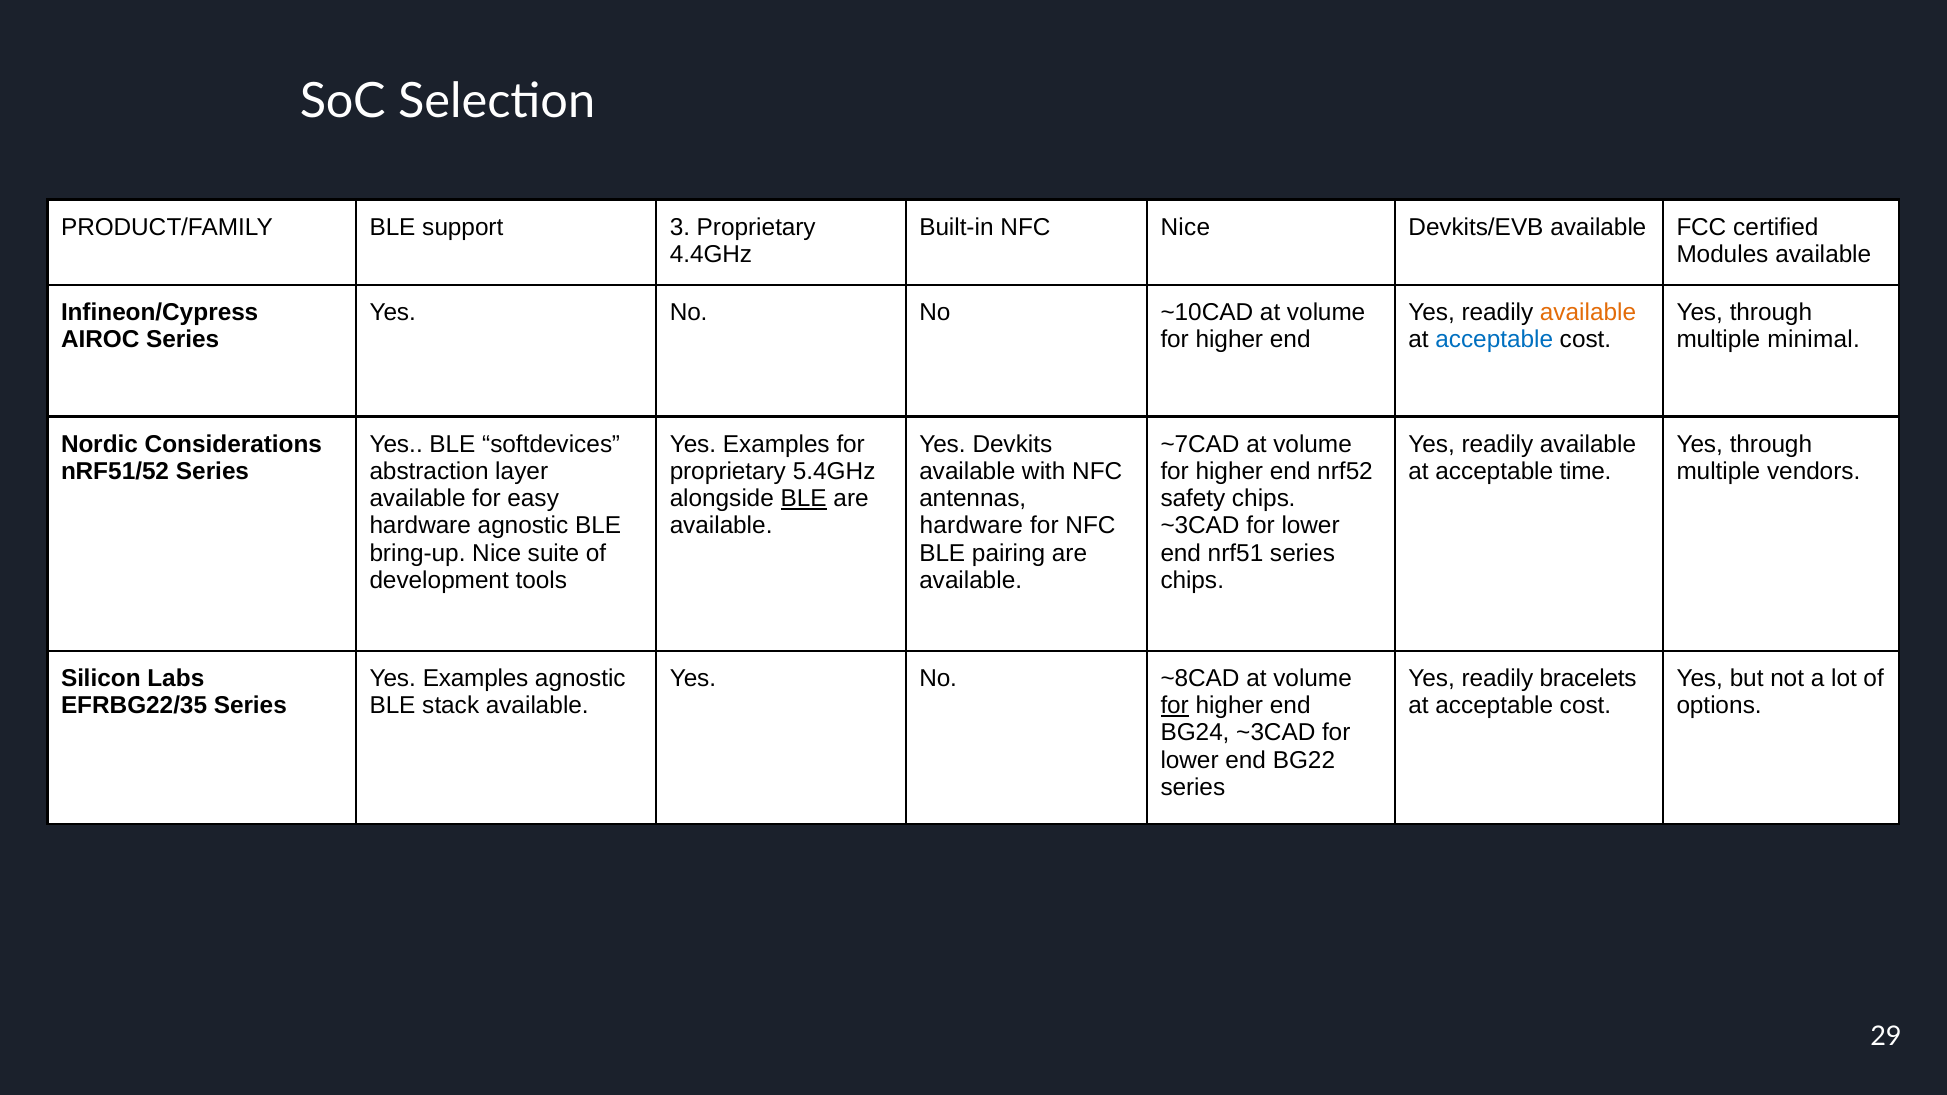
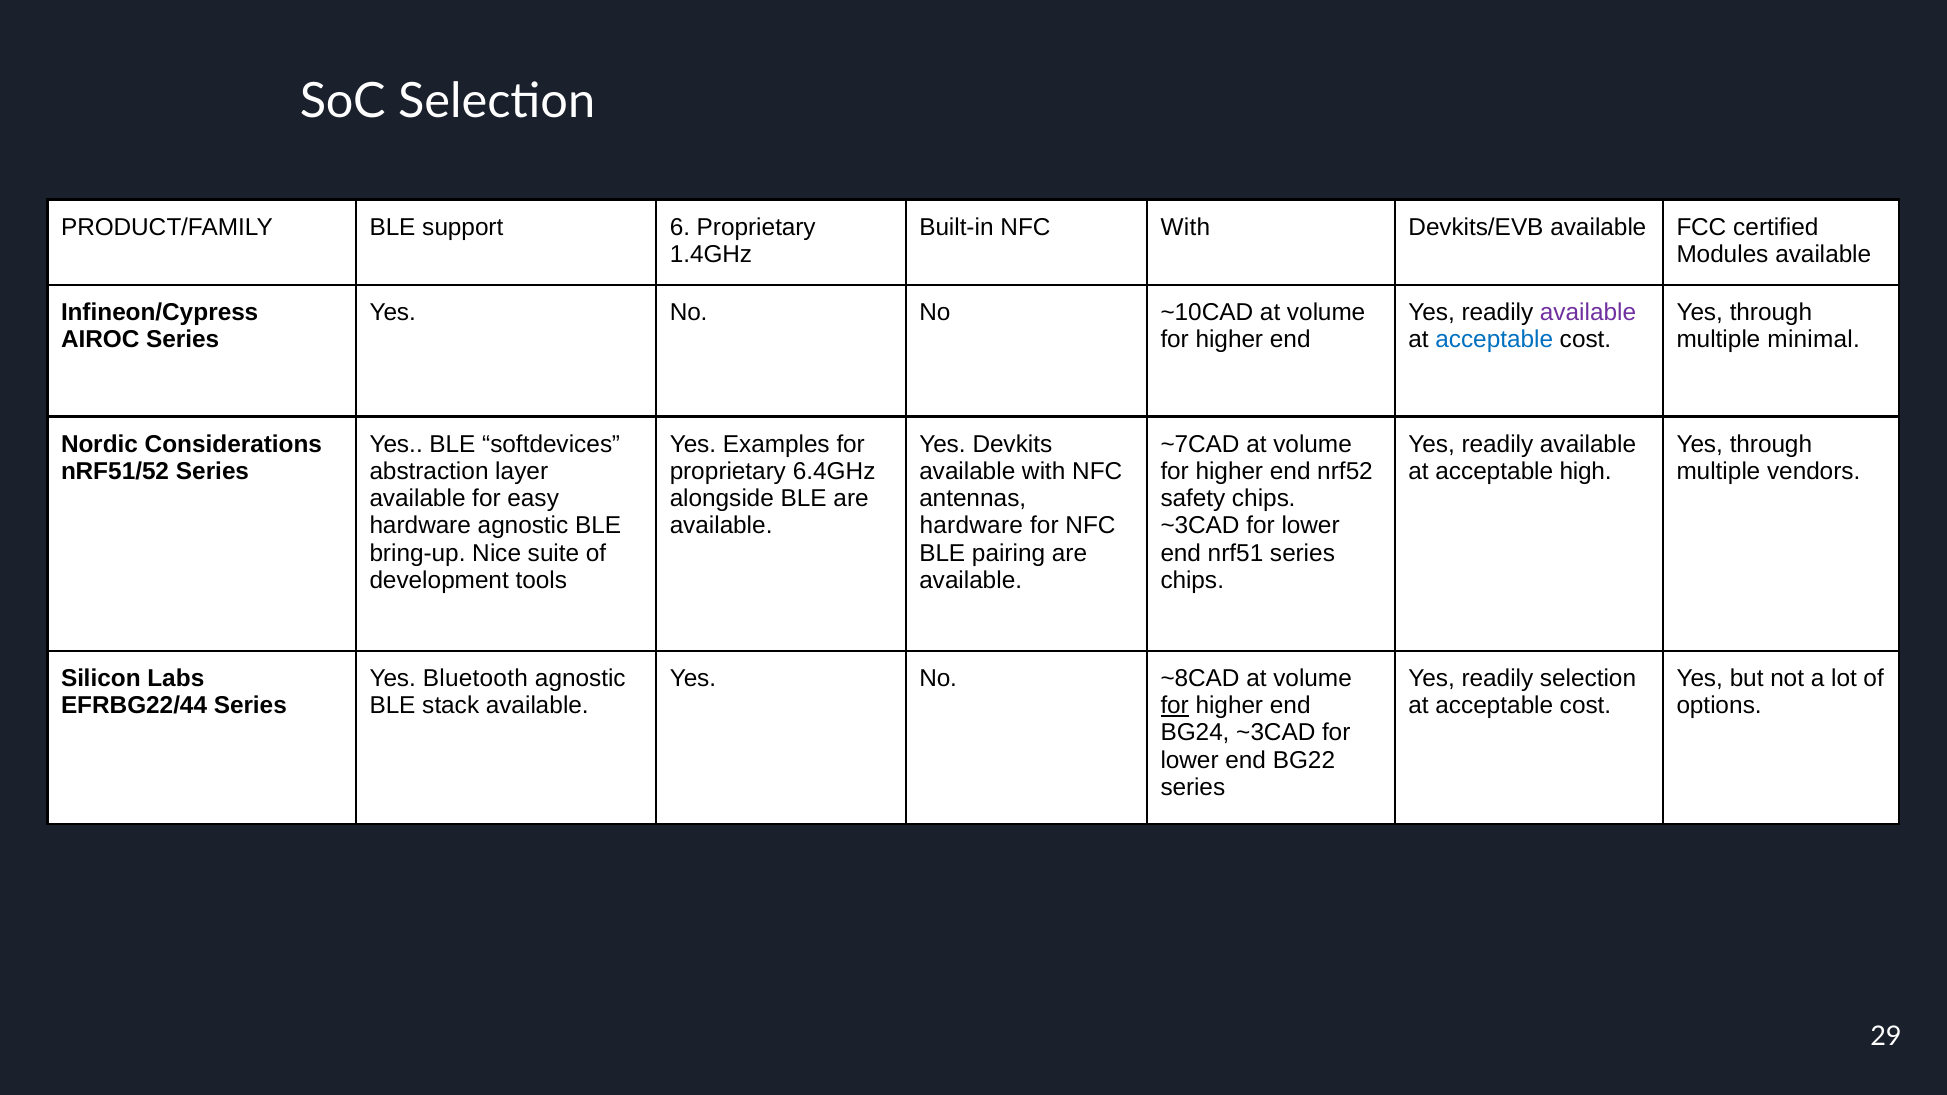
3: 3 -> 6 (680, 227)
NFC Nice: Nice -> With (1185, 227)
4.4GHz: 4.4GHz -> 1.4GHz (711, 254)
available colour: orange -> purple (1588, 313)
5.4GHz: 5.4GHz -> 6.4GHz (834, 471)
time: time -> high (1586, 471)
BLE underline: present -> none (804, 499)
Examples: Examples -> Bluetooth (475, 678)
readily bracelets: bracelets -> selection (1588, 678)
EFRBG22/35: EFRBG22/35 -> EFRBG22/44 (134, 706)
